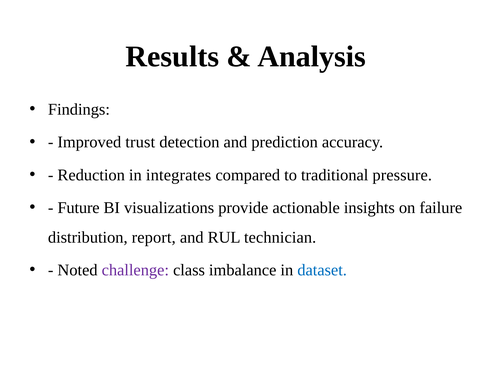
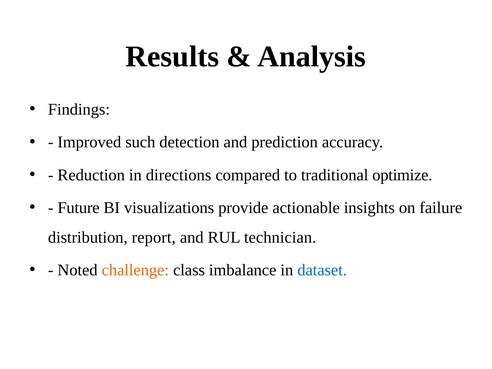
trust: trust -> such (140, 142)
integrates: integrates -> directions (179, 175)
pressure: pressure -> optimize (402, 175)
challenge colour: purple -> orange (135, 270)
